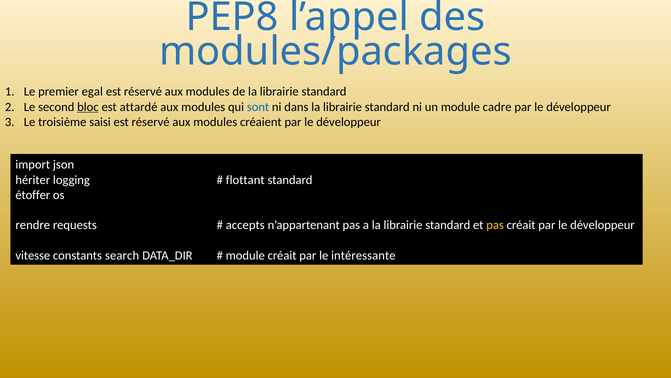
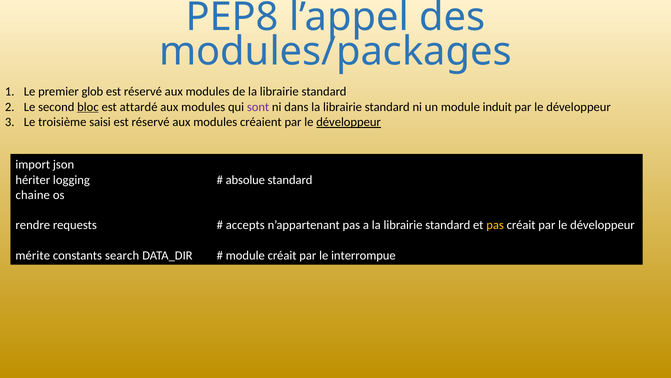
egal: egal -> glob (92, 92)
sont colour: blue -> purple (258, 107)
cadre: cadre -> induit (497, 107)
développeur underline: none -> present (349, 122)
flottant: flottant -> absolue (245, 180)
étoffer: étoffer -> chaine (33, 195)
vitesse: vitesse -> mérite (33, 255)
intéressante: intéressante -> interrompue (363, 255)
